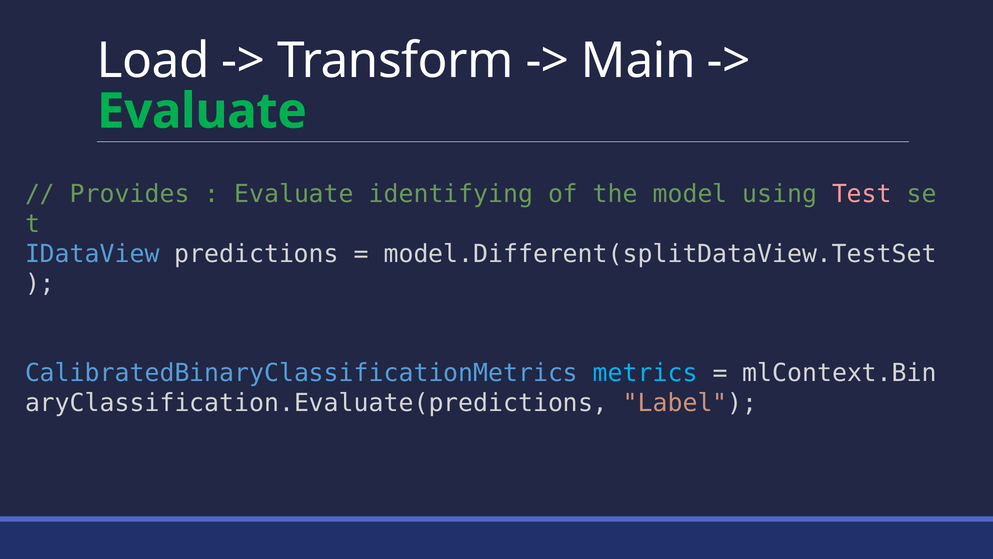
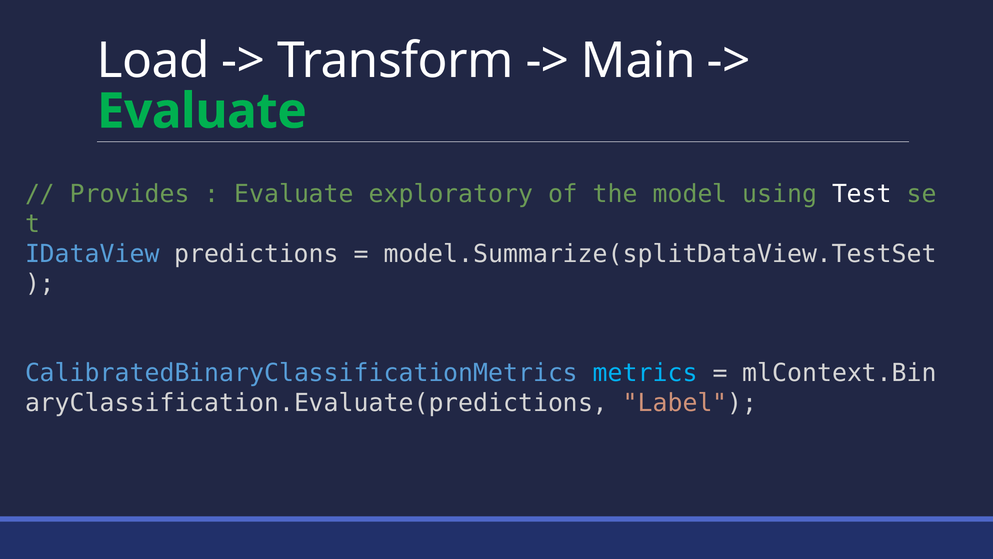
identifying: identifying -> exploratory (451, 194)
Test colour: pink -> white (862, 194)
model.Different(splitDataView.TestSet: model.Different(splitDataView.TestSet -> model.Summarize(splitDataView.TestSet (660, 254)
